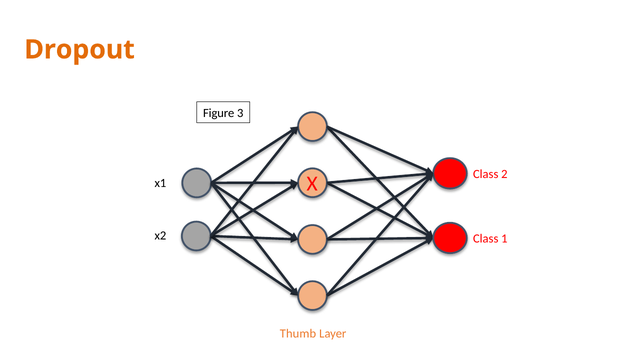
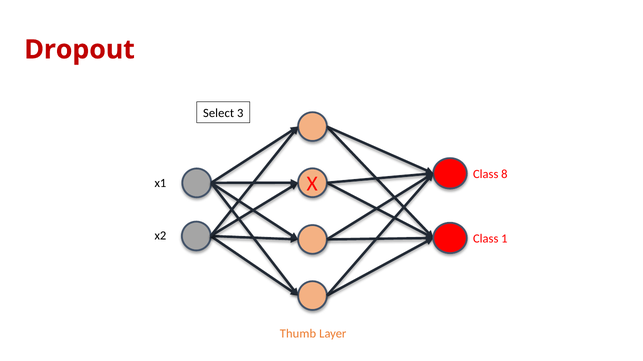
Dropout colour: orange -> red (80, 50)
Figure: Figure -> Select (219, 113)
2: 2 -> 8 (504, 174)
